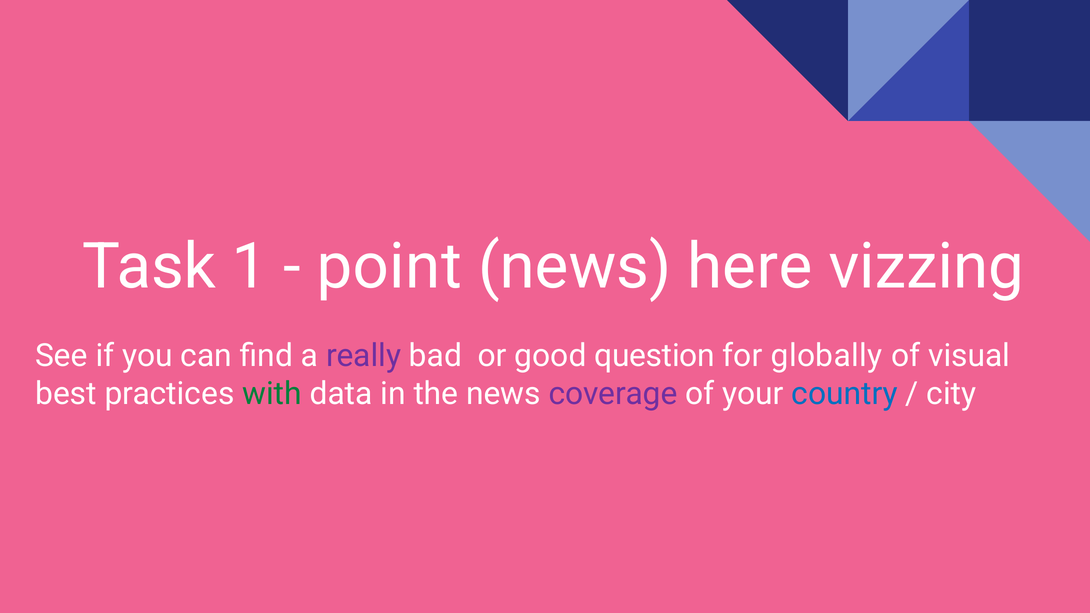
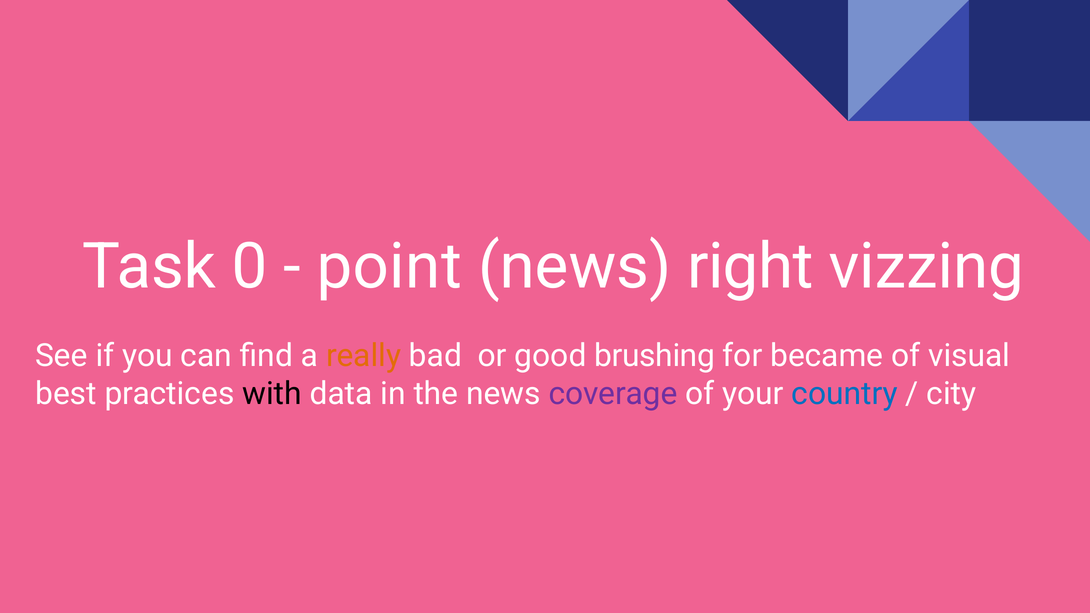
1: 1 -> 0 (250, 267)
here: here -> right (750, 267)
really colour: purple -> orange (364, 356)
question: question -> brushing (655, 356)
globally: globally -> became (827, 356)
with colour: green -> black (272, 394)
